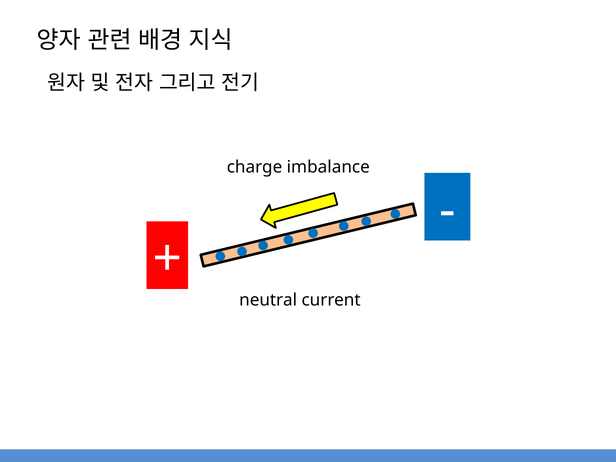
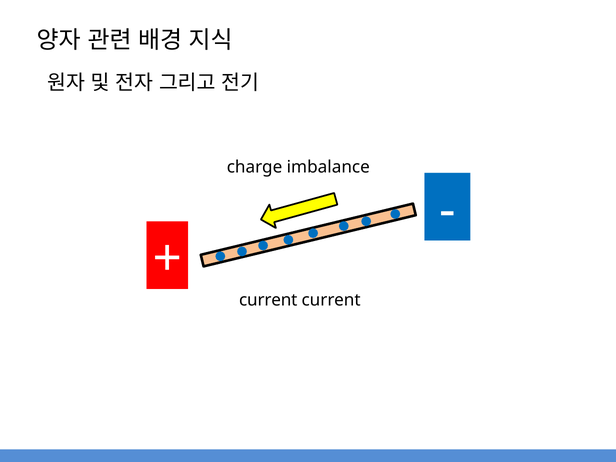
neutral: neutral -> current (268, 300)
